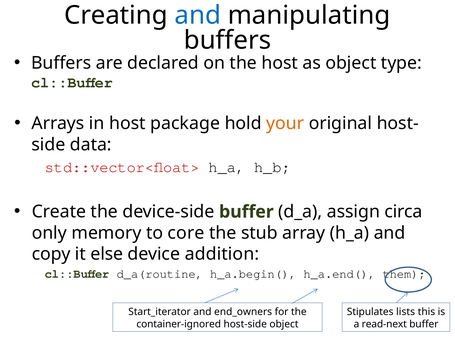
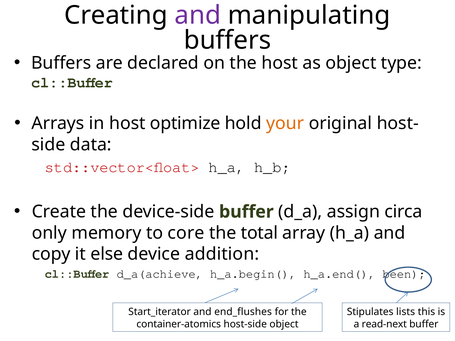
and colour: blue -> purple (198, 15)
package: package -> optimize (185, 124)
stub: stub -> total (259, 233)
d_a(routine: d_a(routine -> d_a(achieve (160, 274)
them: them -> been (404, 274)
end_owners: end_owners -> end_flushes (243, 312)
container-ignored: container-ignored -> container-atomics (179, 324)
